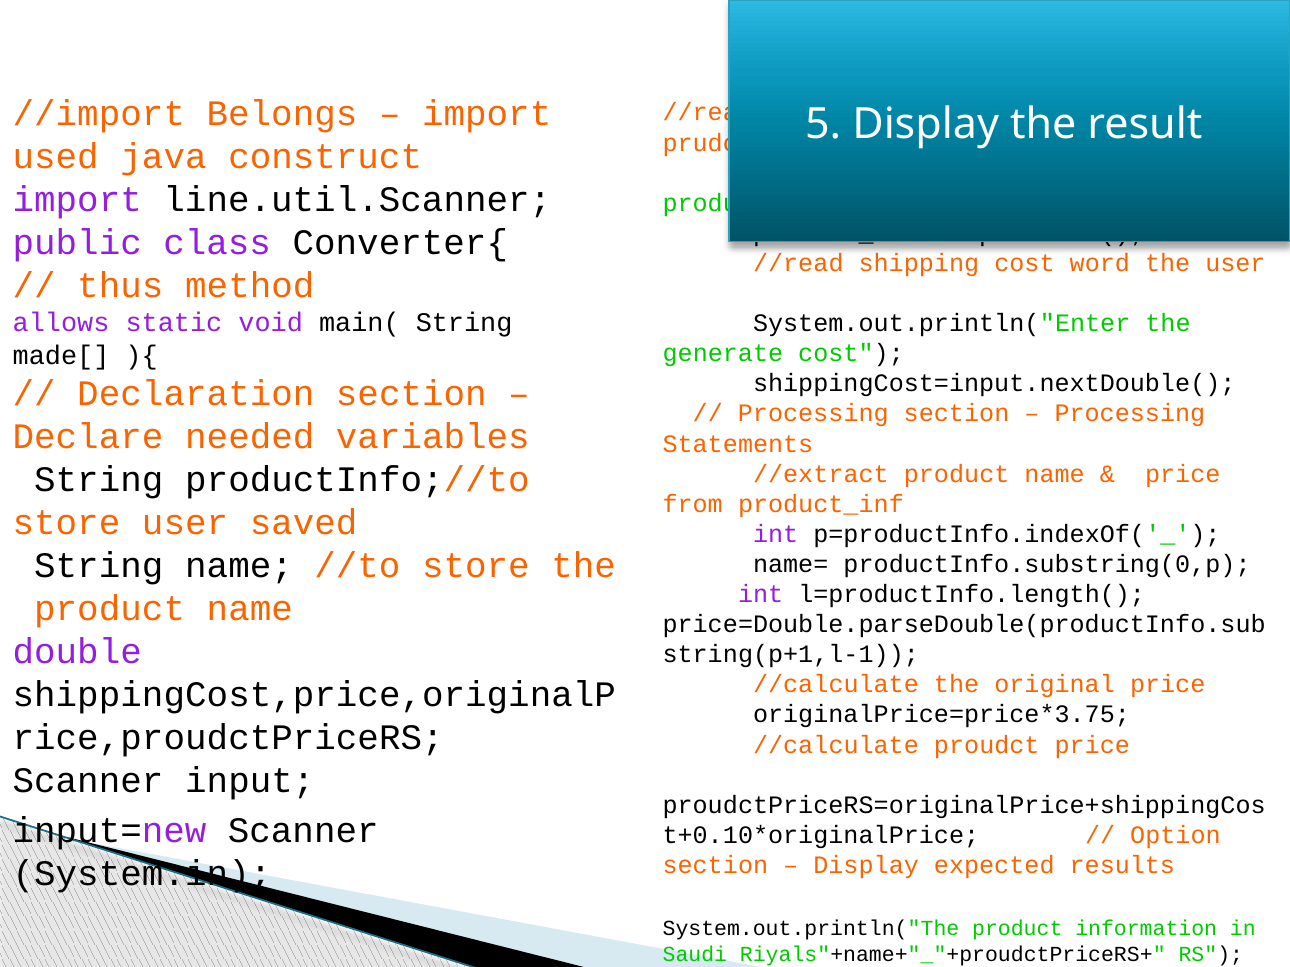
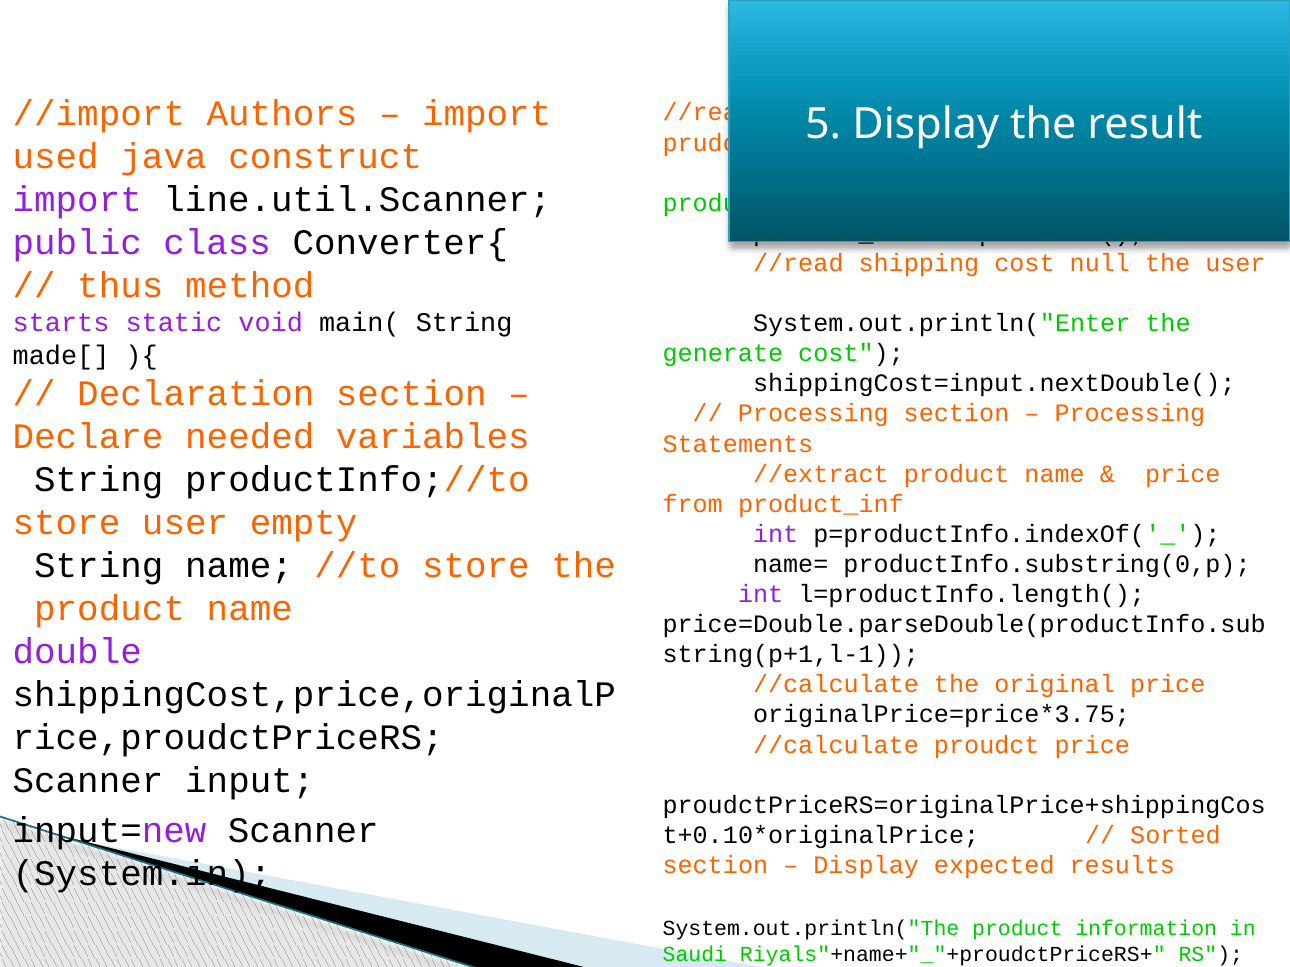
Belongs: Belongs -> Authors (282, 114)
word: word -> null (1100, 263)
allows: allows -> starts (61, 323)
saved: saved -> empty (304, 523)
Option: Option -> Sorted (1175, 836)
